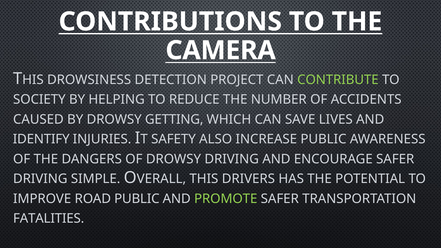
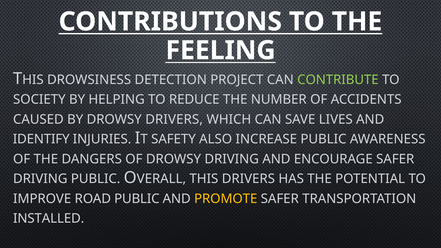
CAMERA: CAMERA -> FEELING (221, 50)
DROWSY GETTING: GETTING -> DRIVERS (174, 119)
DRIVING SIMPLE: SIMPLE -> PUBLIC (96, 179)
PROMOTE colour: light green -> yellow (226, 199)
FATALITIES: FATALITIES -> INSTALLED (49, 219)
